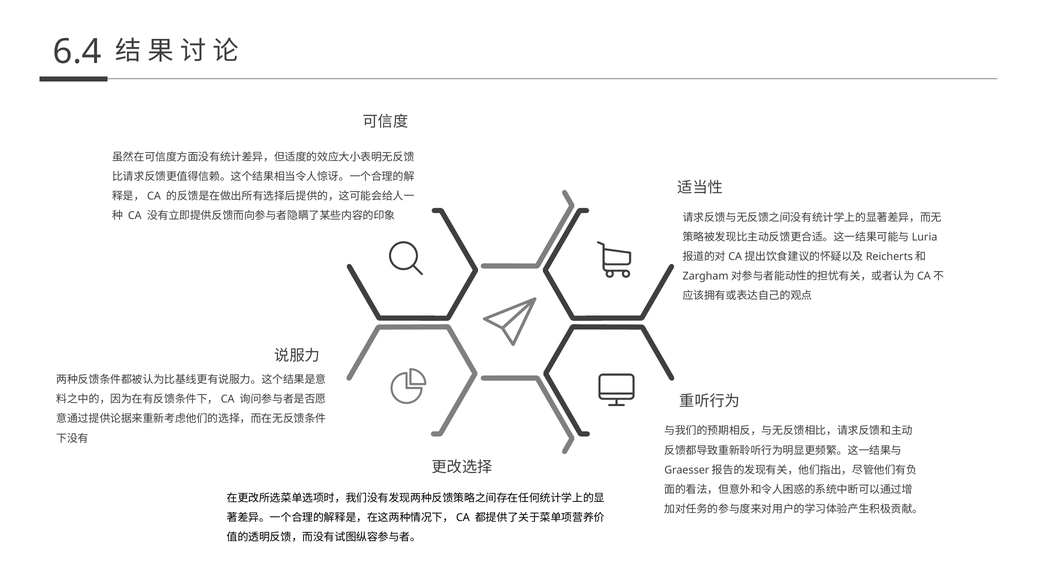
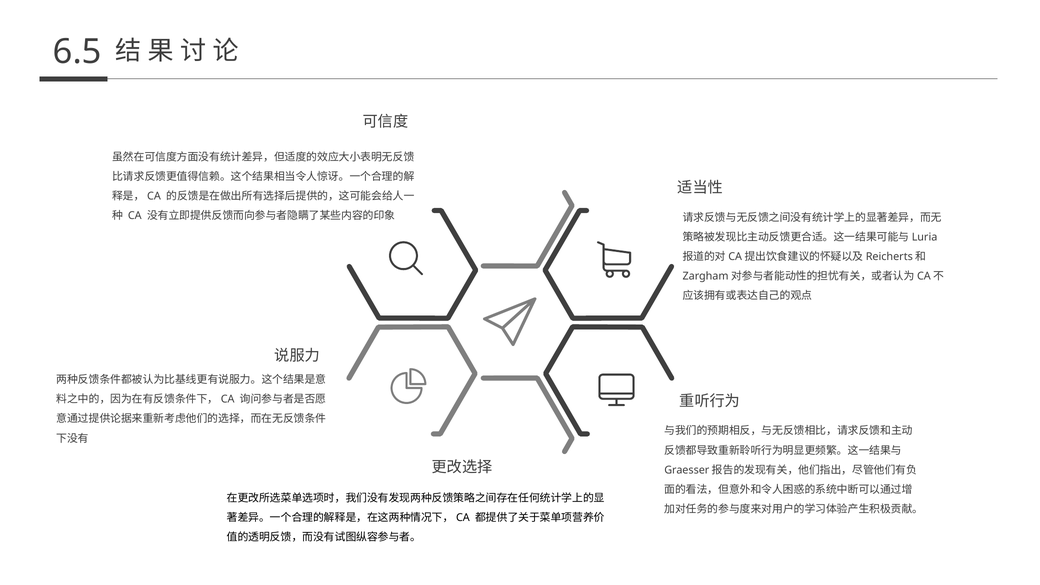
6.4: 6.4 -> 6.5 (77, 52)
